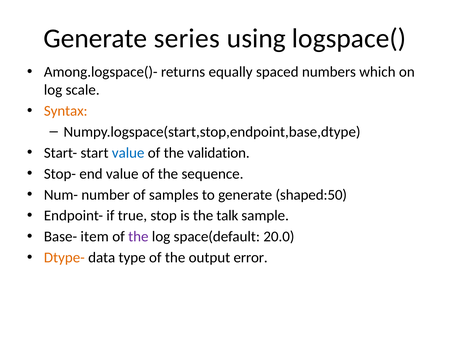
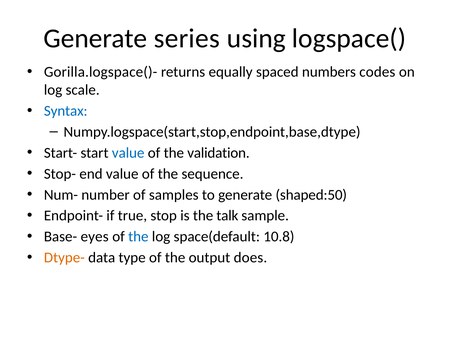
Among.logspace()-: Among.logspace()- -> Gorilla.logspace()- (101, 72)
which: which -> codes (377, 72)
Syntax colour: orange -> blue (66, 111)
item: item -> eyes (95, 237)
the colour: purple -> blue (138, 237)
20.0: 20.0 -> 10.8 (279, 237)
error: error -> does (250, 258)
